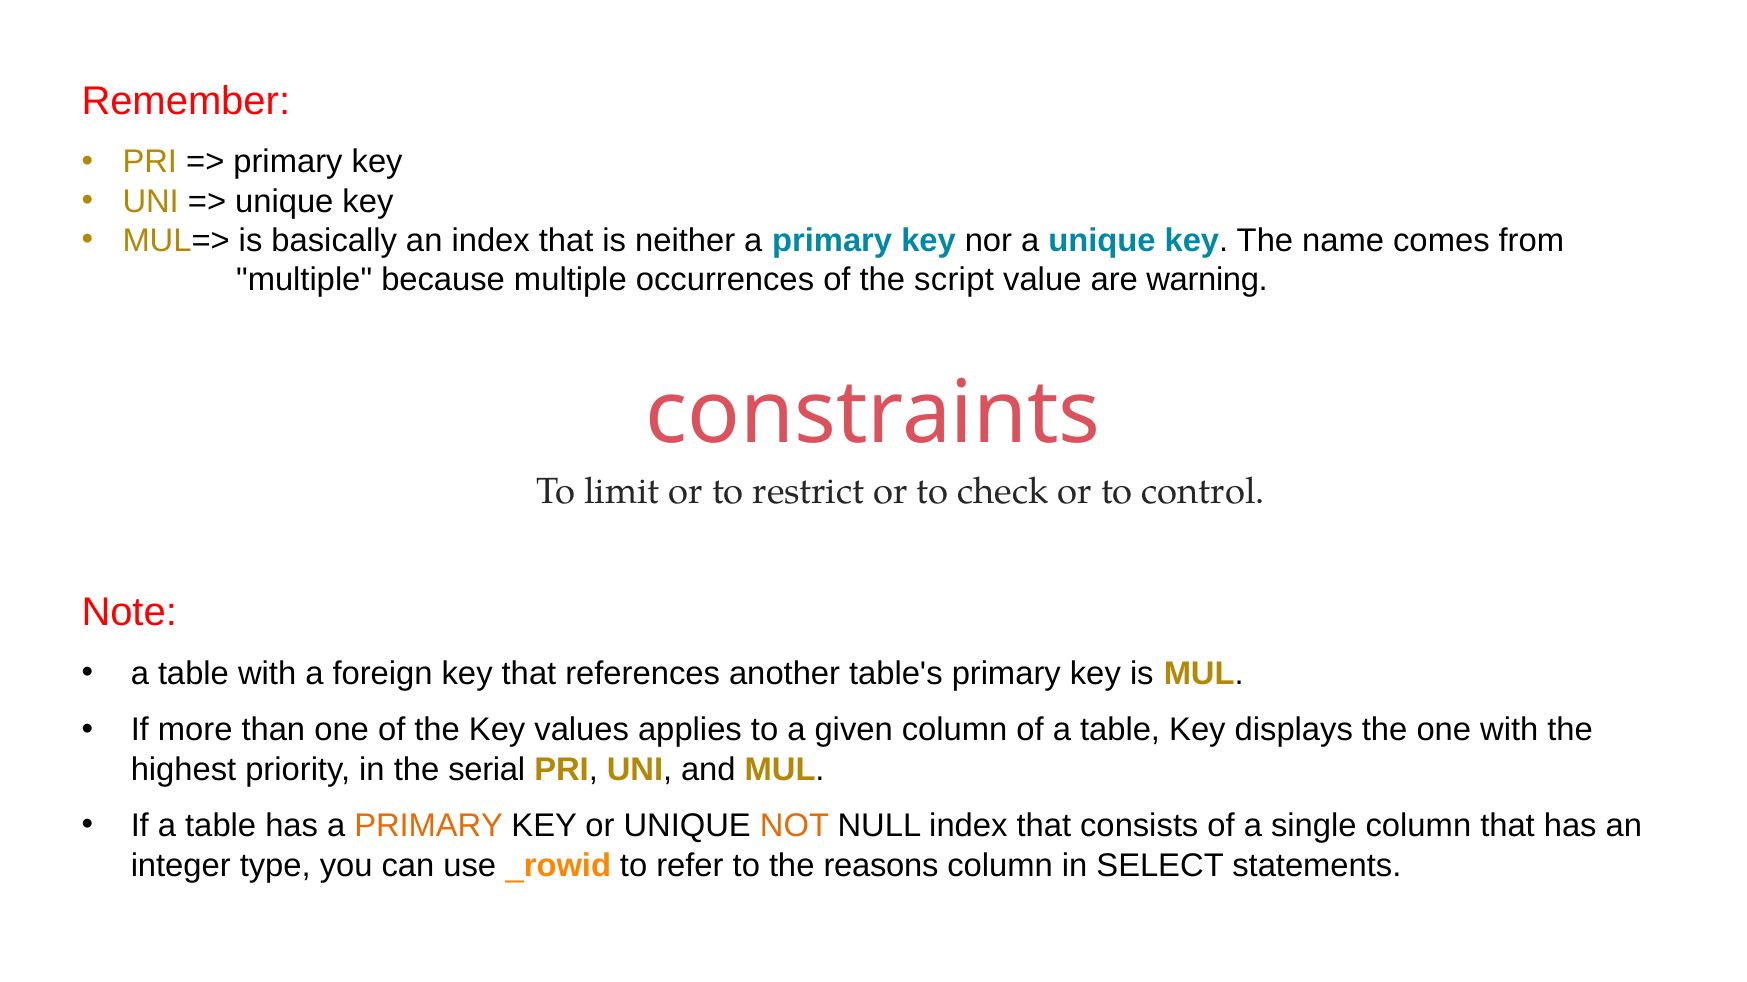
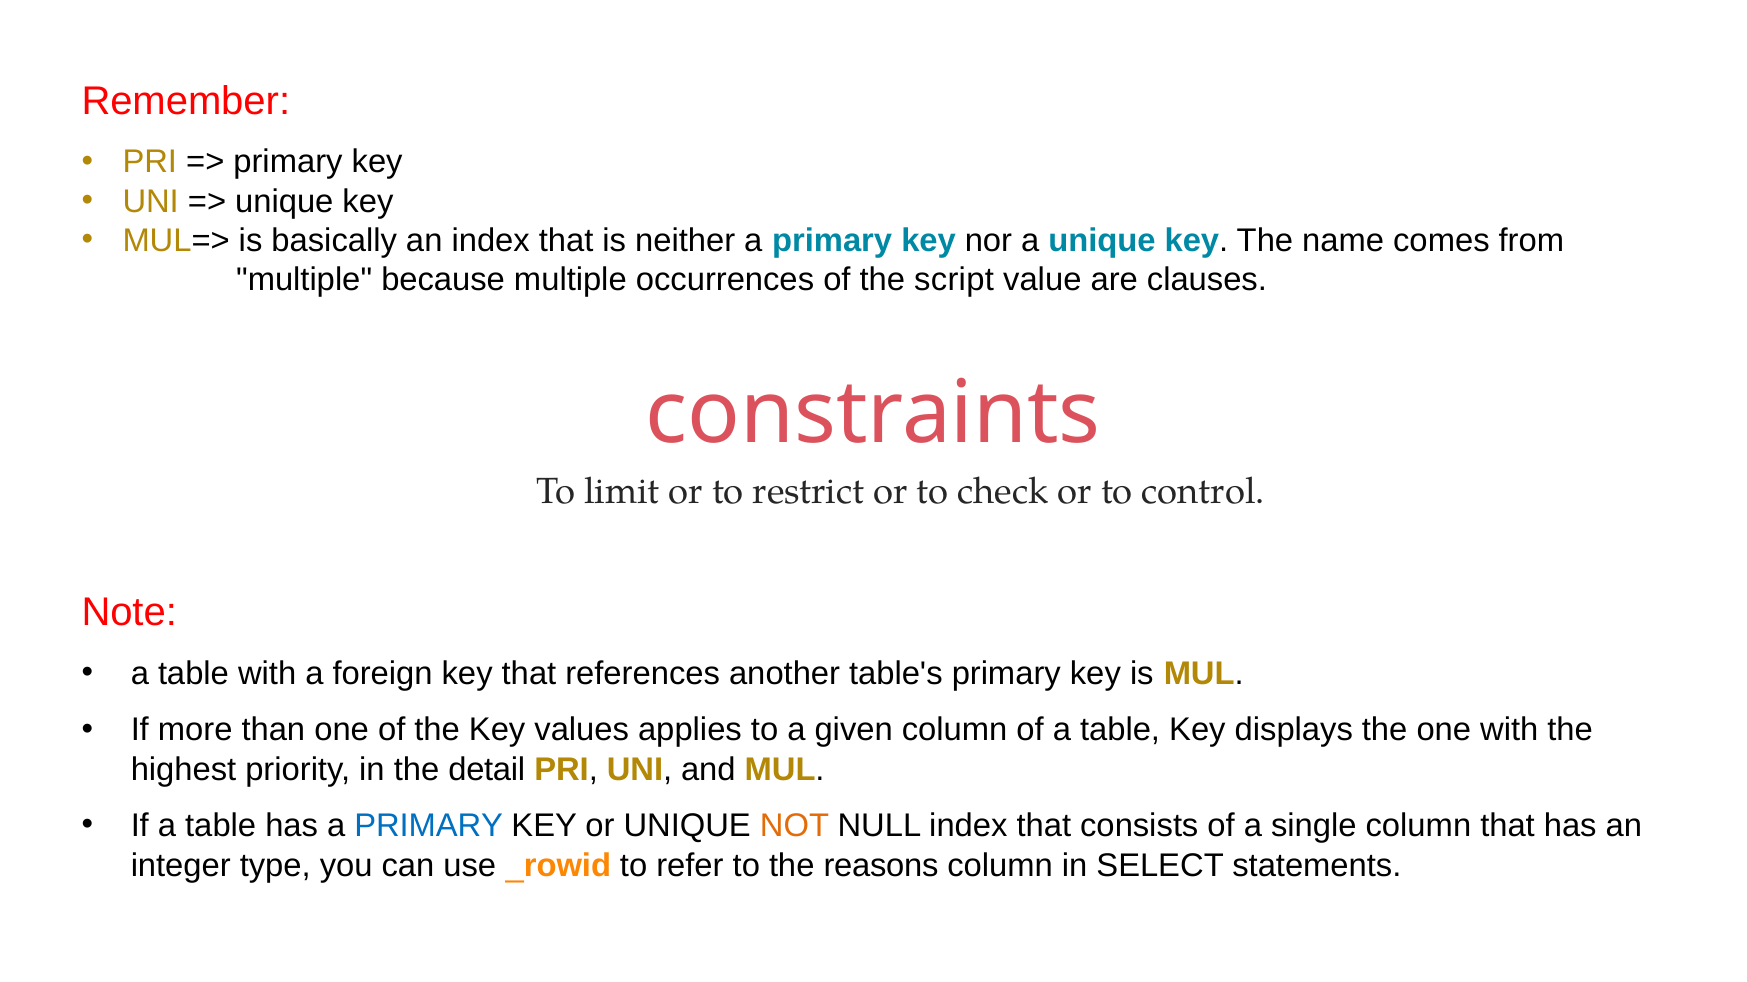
warning: warning -> clauses (1207, 280)
serial: serial -> detail (487, 770)
PRIMARY colour: orange -> blue (429, 827)
